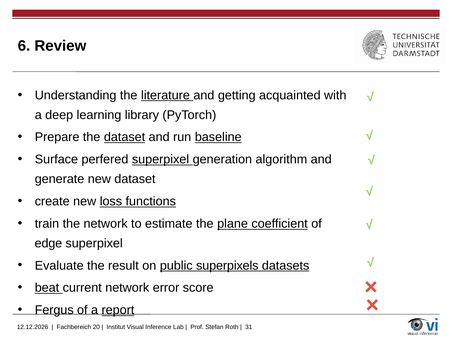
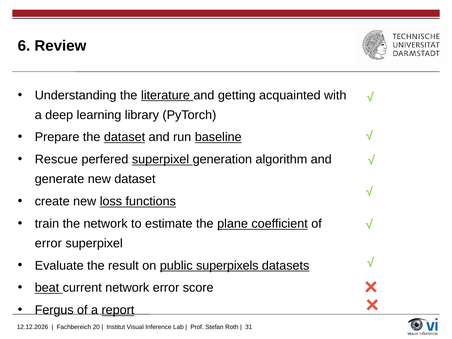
Surface: Surface -> Rescue (56, 159)
edge: edge -> error (48, 243)
